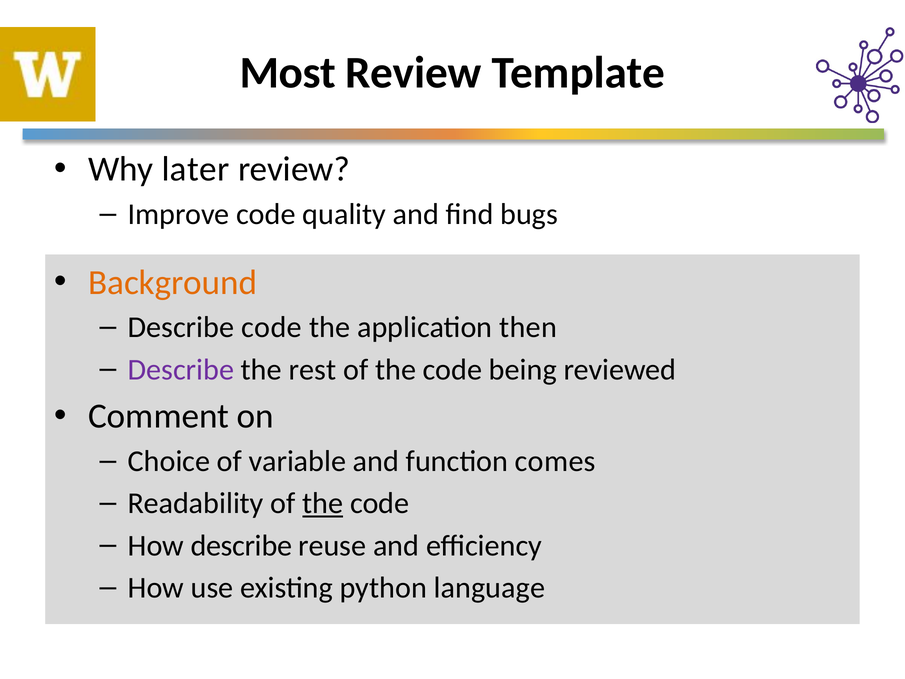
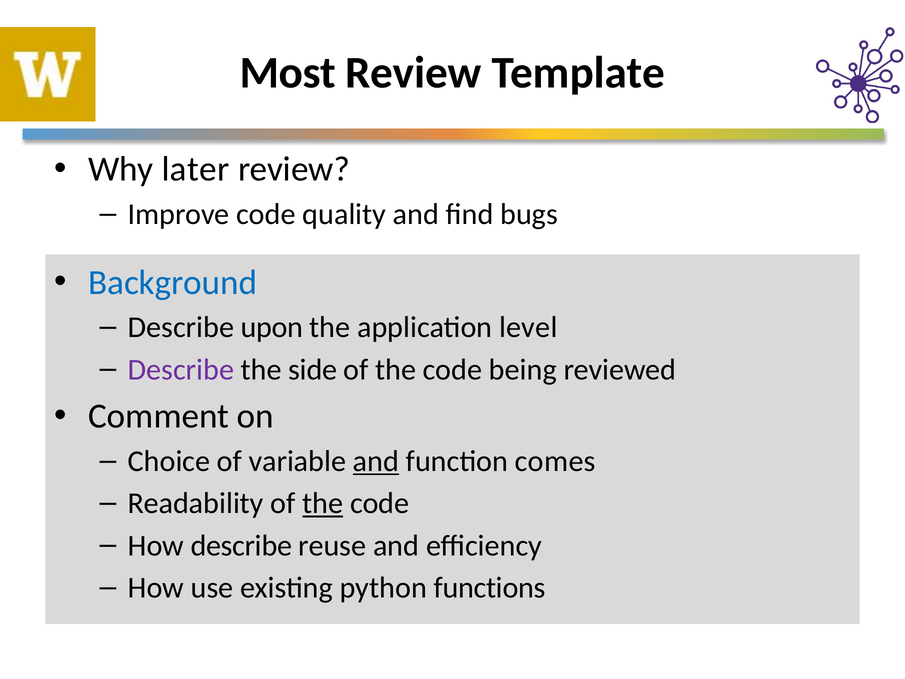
Background colour: orange -> blue (173, 282)
Describe code: code -> upon (272, 327)
then: then -> level (528, 327)
rest: rest -> side (313, 370)
and underline: none -> present (376, 461)
language: language -> functions (490, 588)
